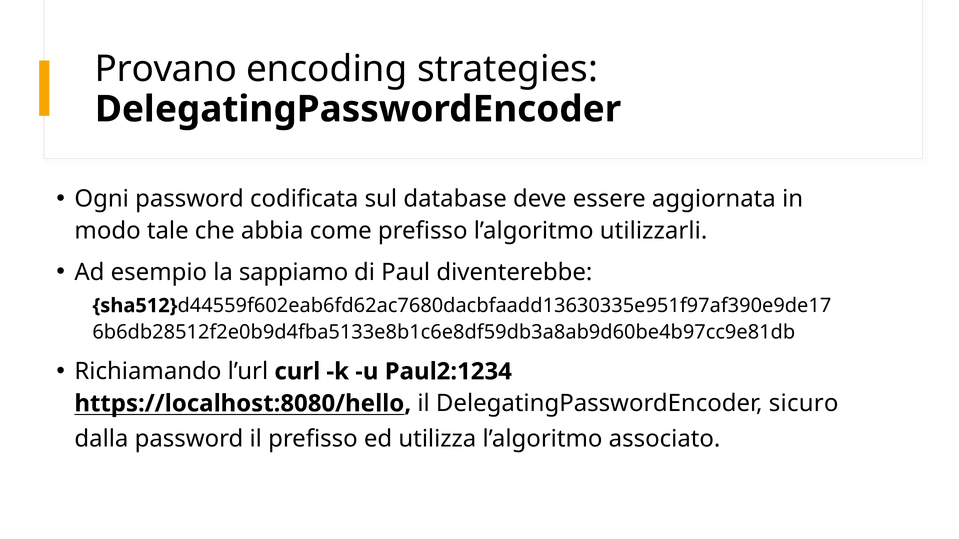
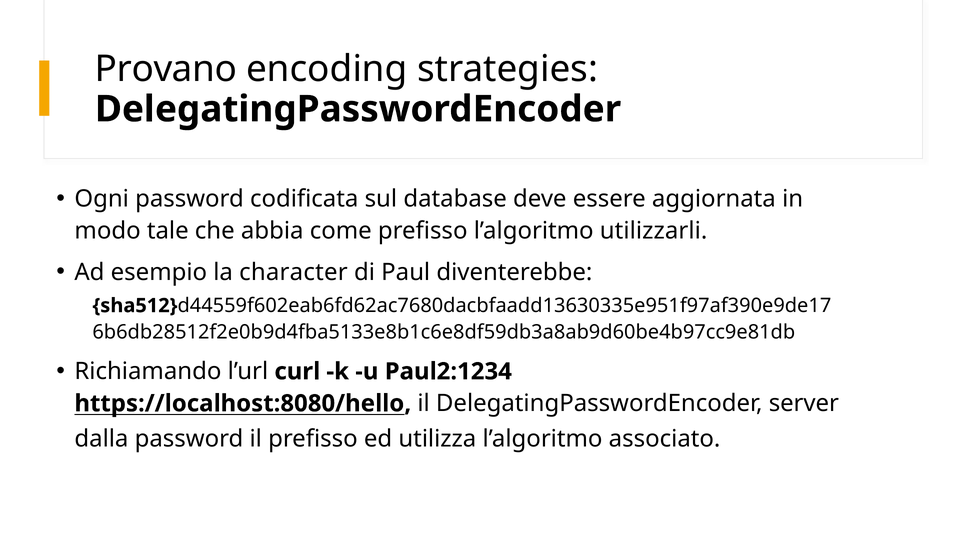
sappiamo: sappiamo -> character (293, 272)
sicuro: sicuro -> server (804, 404)
